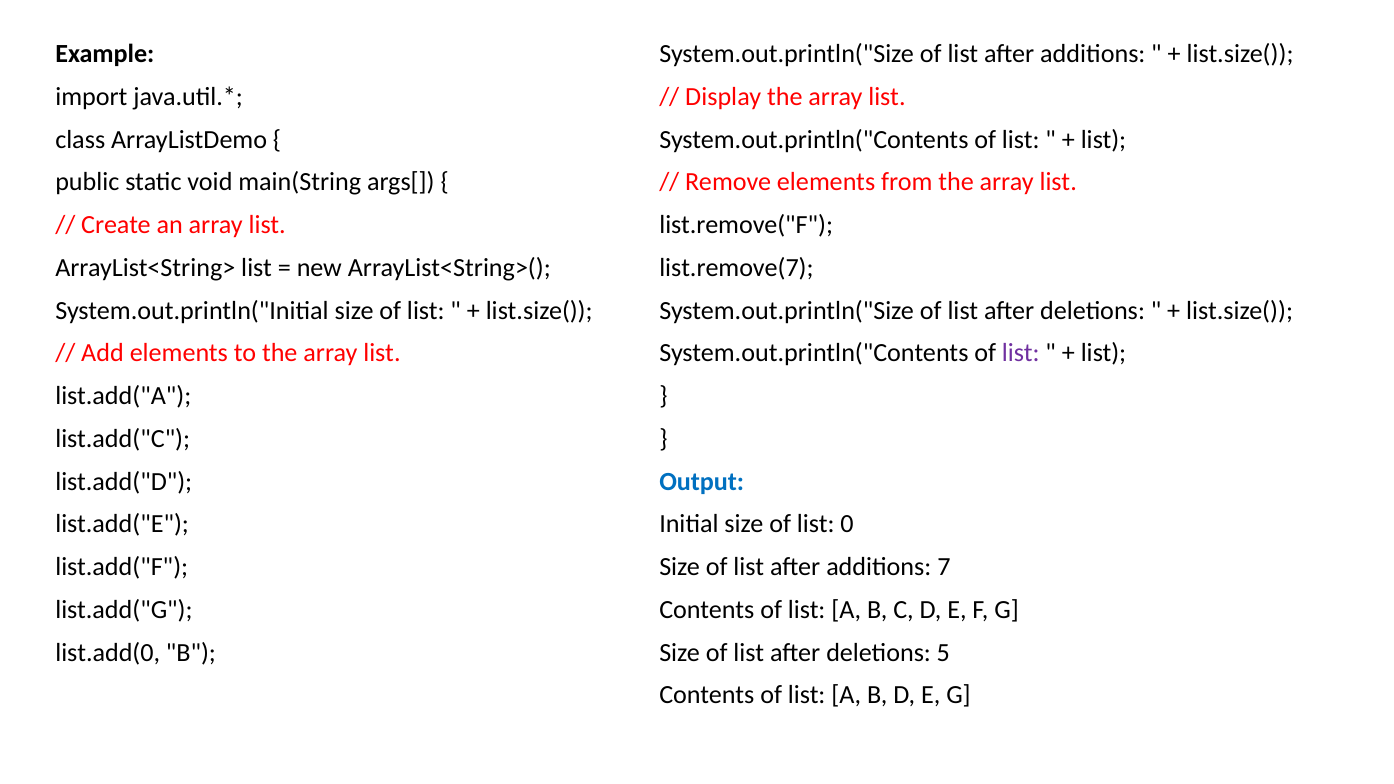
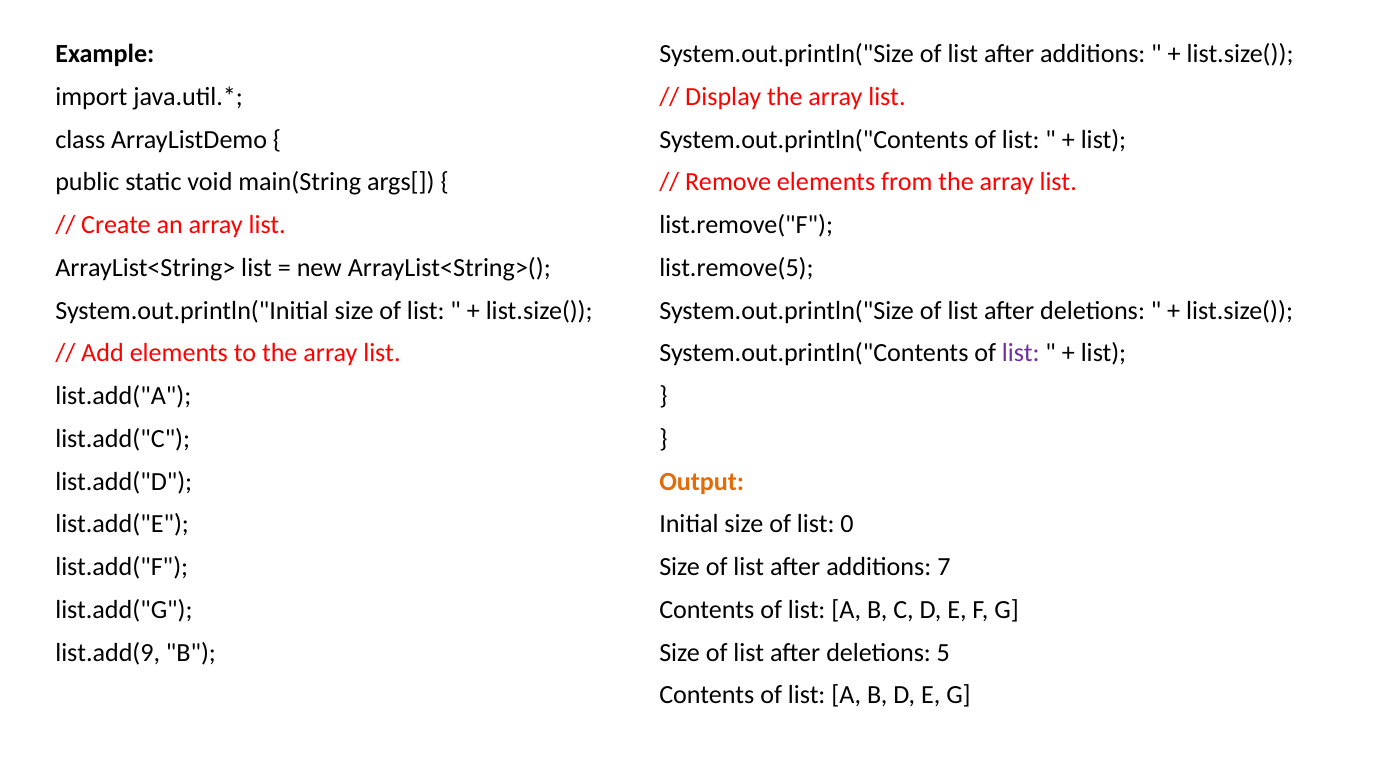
list.remove(7: list.remove(7 -> list.remove(5 (736, 268)
Output colour: blue -> orange (702, 482)
list.add(0: list.add(0 -> list.add(9 (108, 653)
